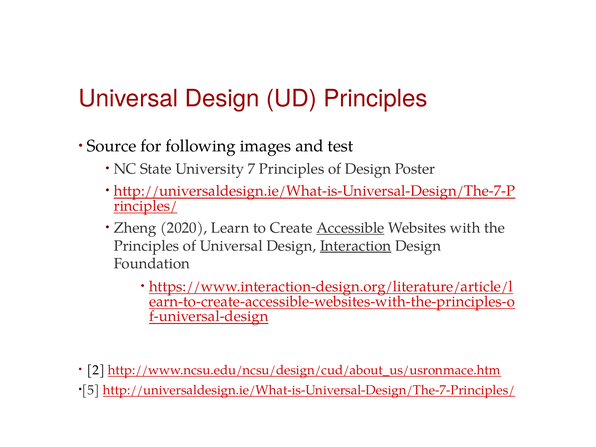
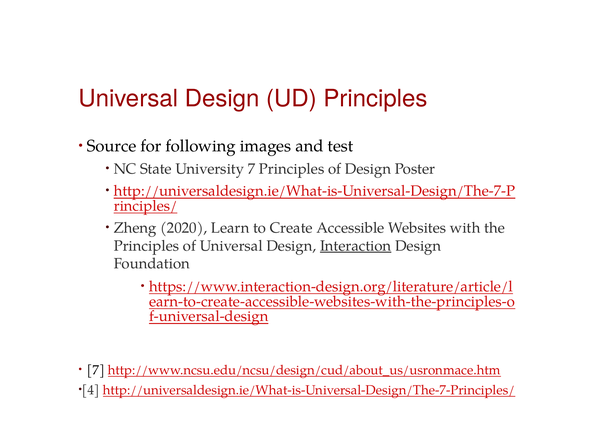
Accessible underline: present -> none (350, 228)
2: 2 -> 7 (96, 370)
5: 5 -> 4 (91, 390)
